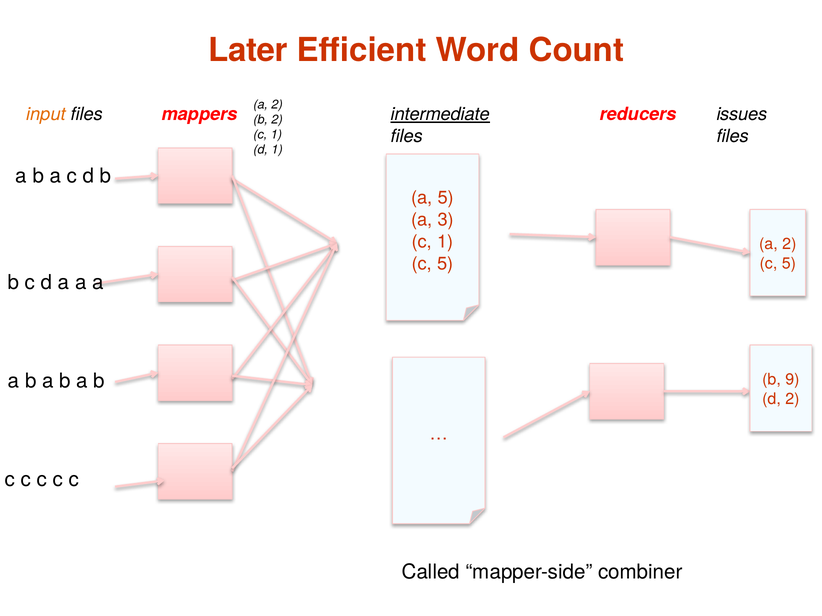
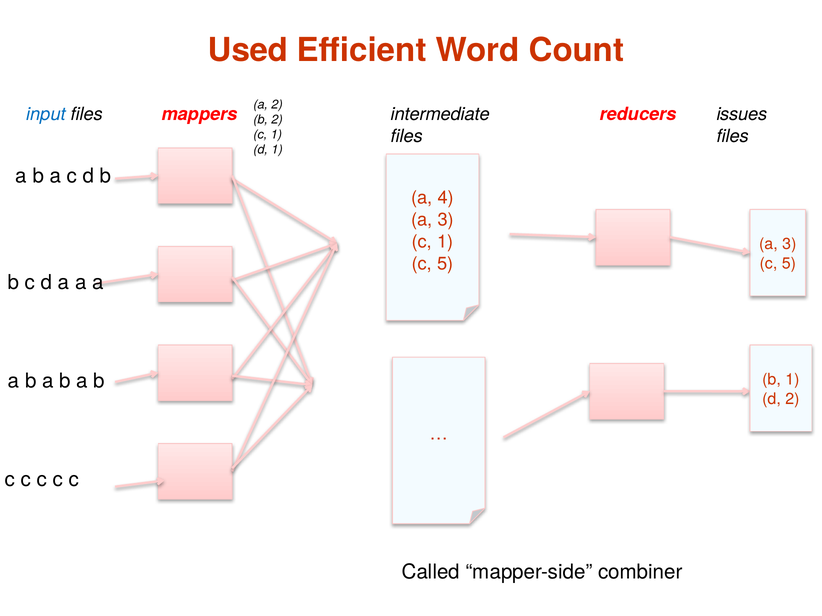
Later: Later -> Used (248, 50)
input colour: orange -> blue (46, 115)
intermediate underline: present -> none (440, 115)
a 5: 5 -> 4 (446, 198)
2: 2 -> 3 (789, 244)
b 9: 9 -> 1 (792, 380)
